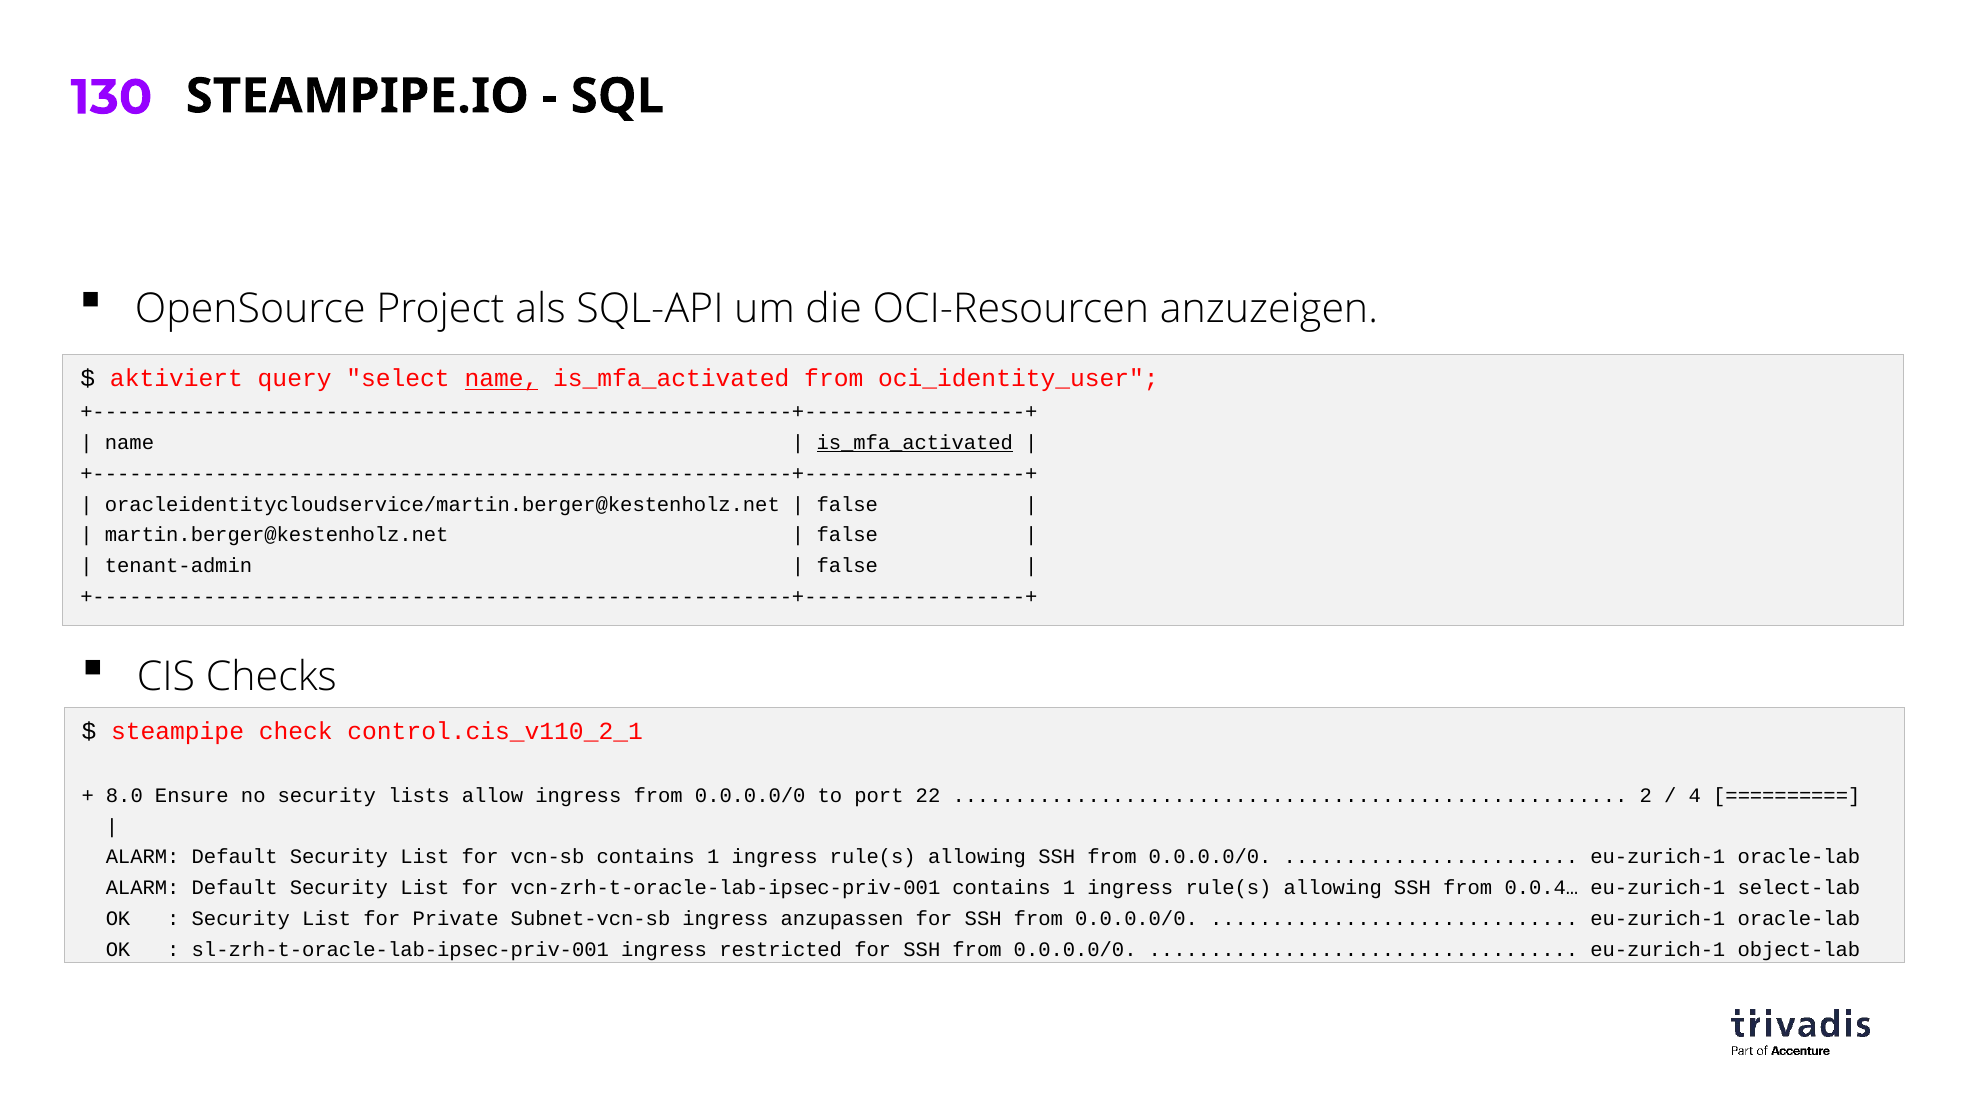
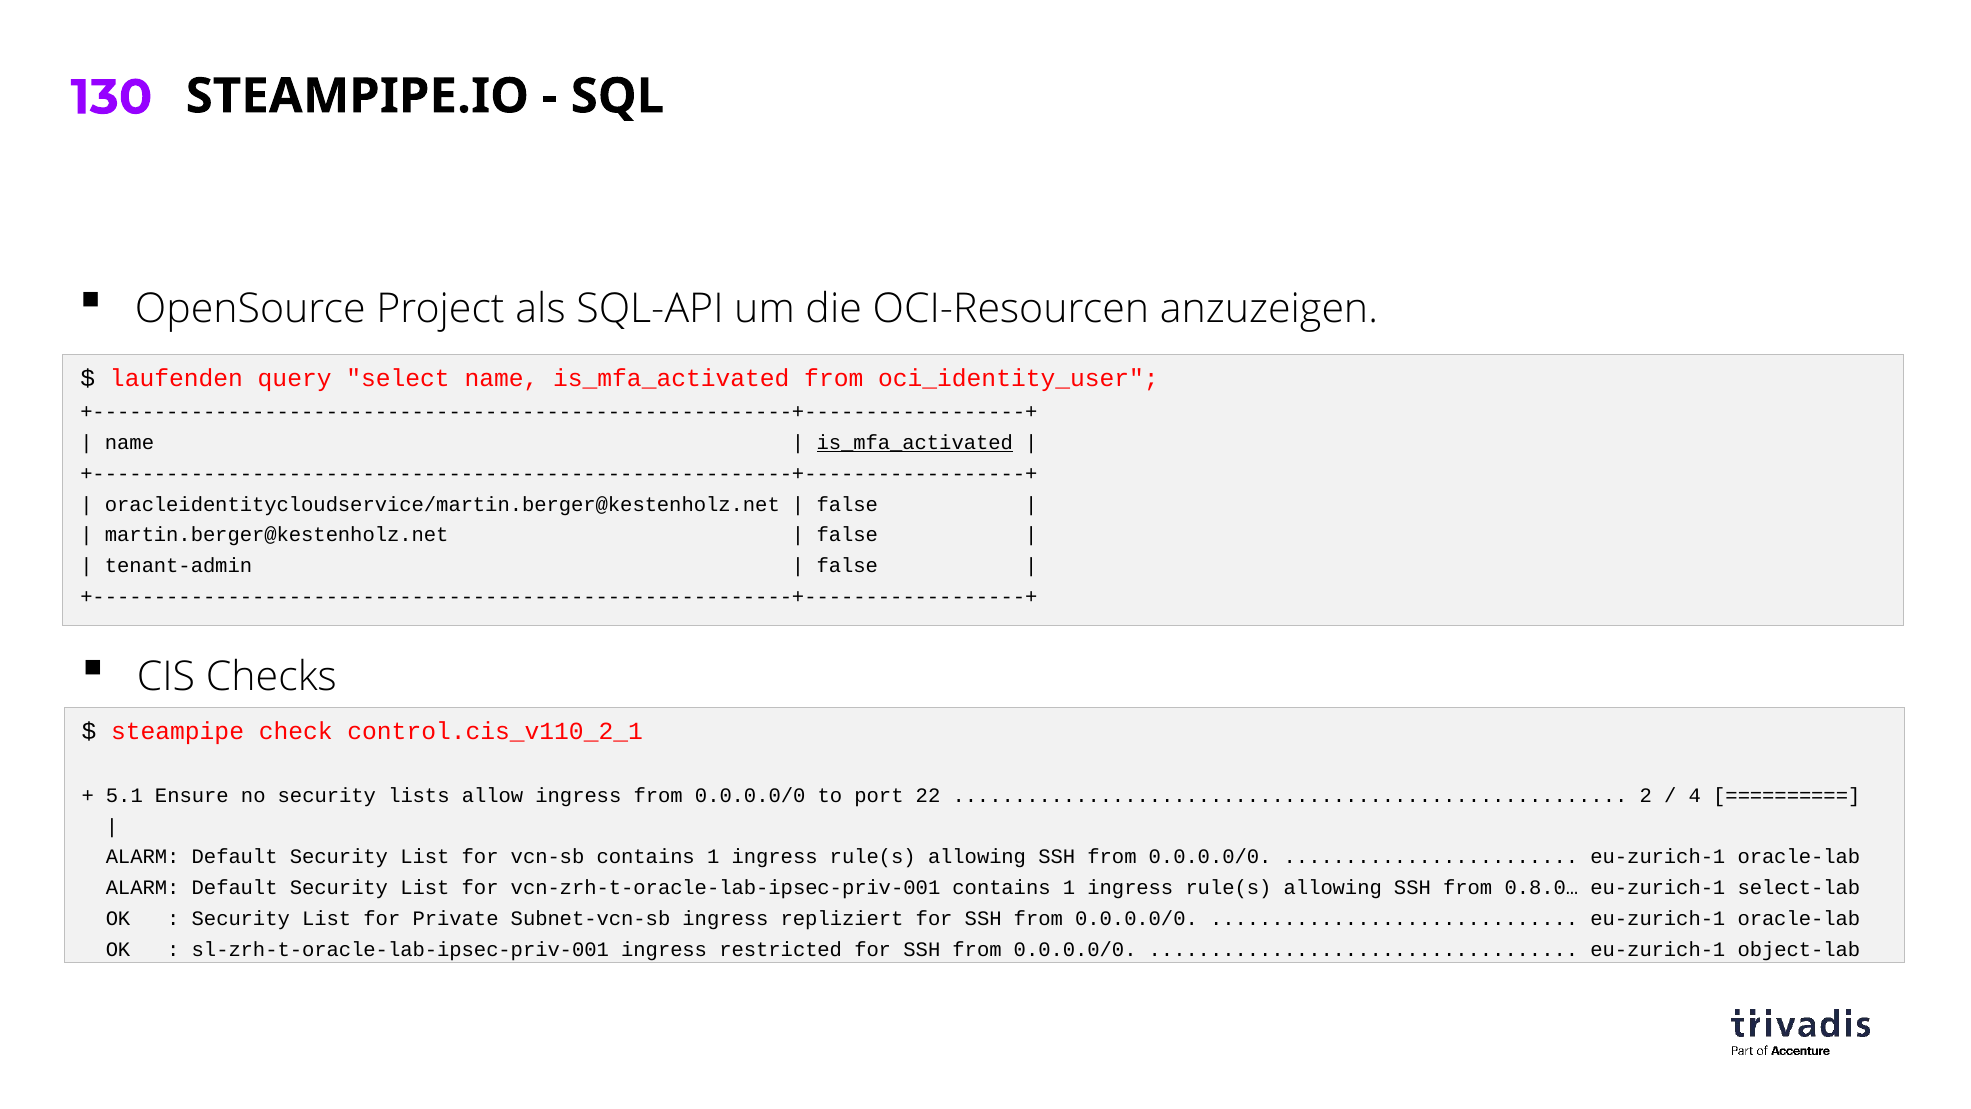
aktiviert: aktiviert -> laufenden (176, 379)
name underline: present -> none (501, 379)
8.0: 8.0 -> 5.1 (124, 795)
0.0.4…: 0.0.4… -> 0.8.0… (1541, 888)
anzupassen: anzupassen -> repliziert (842, 919)
